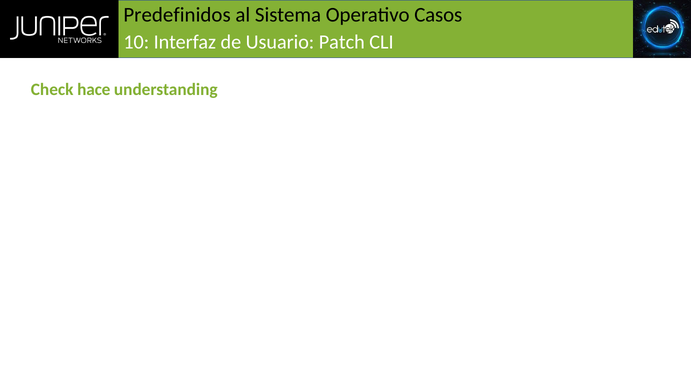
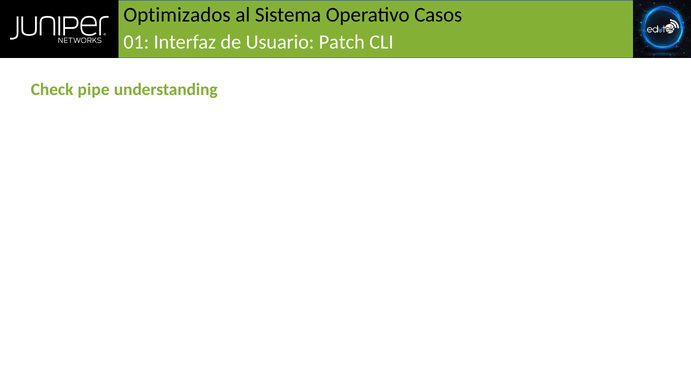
Predefinidos: Predefinidos -> Optimizados (177, 15)
10: 10 -> 01 (136, 42)
hace: hace -> pipe (94, 89)
